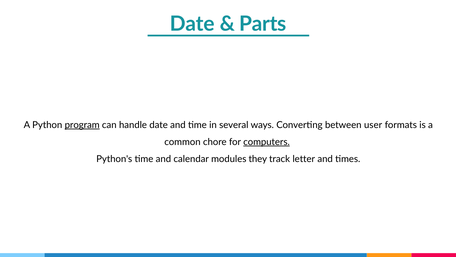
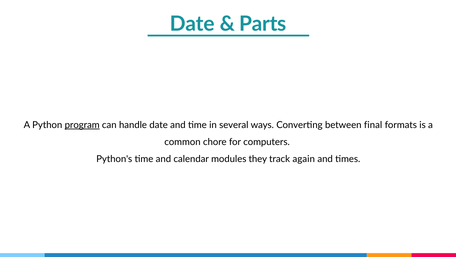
user: user -> final (373, 125)
computers underline: present -> none (267, 142)
letter: letter -> again (304, 159)
